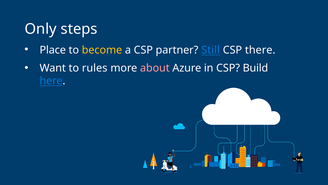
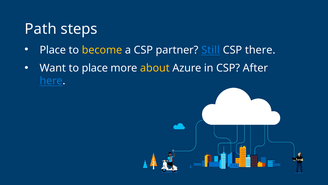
Only: Only -> Path (41, 29)
to rules: rules -> place (95, 68)
about colour: pink -> yellow (155, 68)
Build: Build -> After (255, 68)
